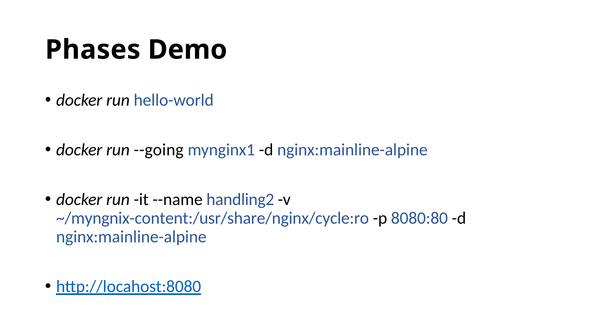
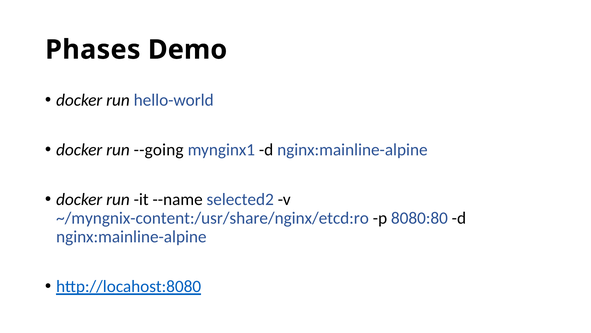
handling2: handling2 -> selected2 (240, 199)
~/myngnix-content:/usr/share/nginx/cycle:ro: ~/myngnix-content:/usr/share/nginx/cycle:ro -> ~/myngnix-content:/usr/share/nginx/etcd:ro (213, 218)
